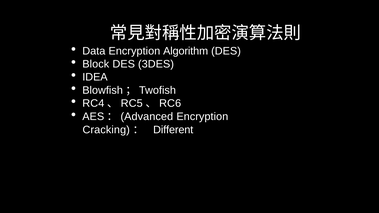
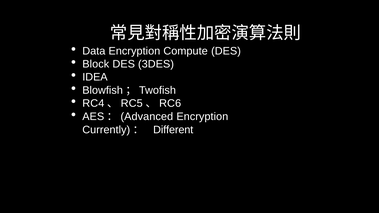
Algorithm: Algorithm -> Compute (186, 51)
Cracking: Cracking -> Currently (106, 130)
